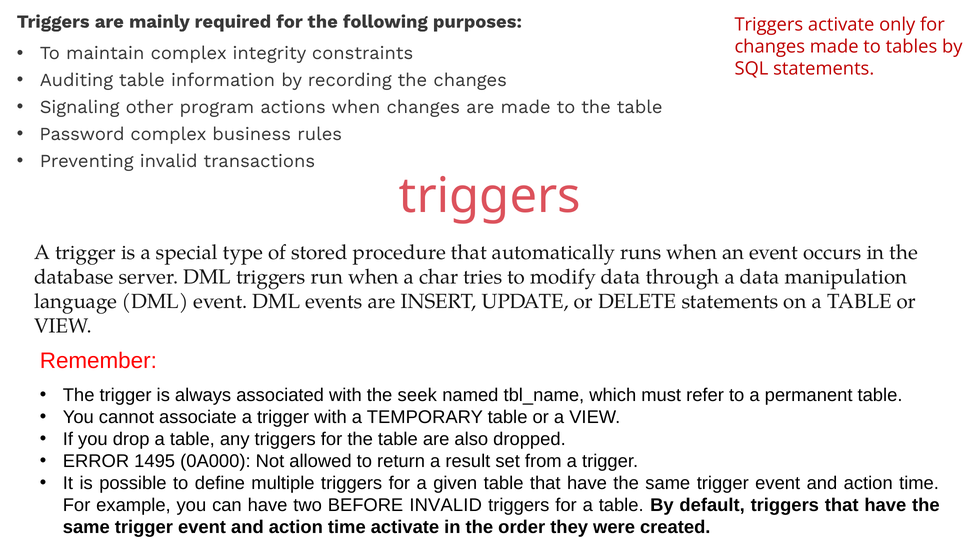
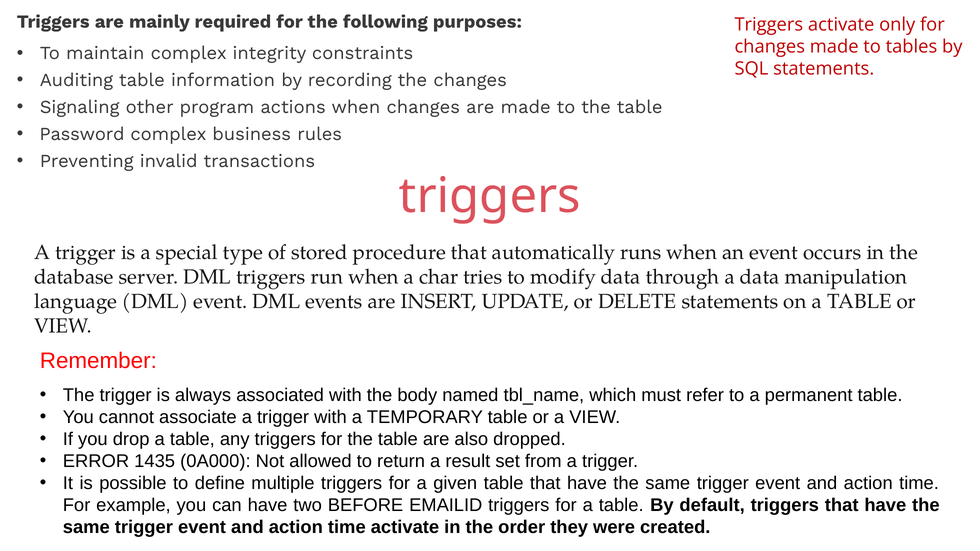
seek: seek -> body (417, 395)
1495: 1495 -> 1435 (155, 461)
BEFORE INVALID: INVALID -> EMAILID (446, 505)
